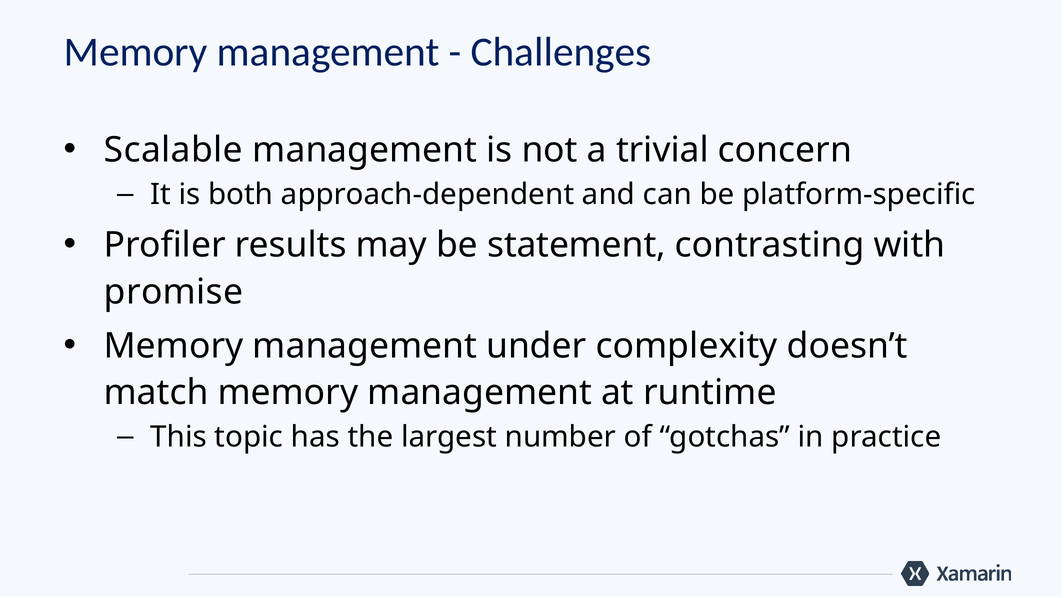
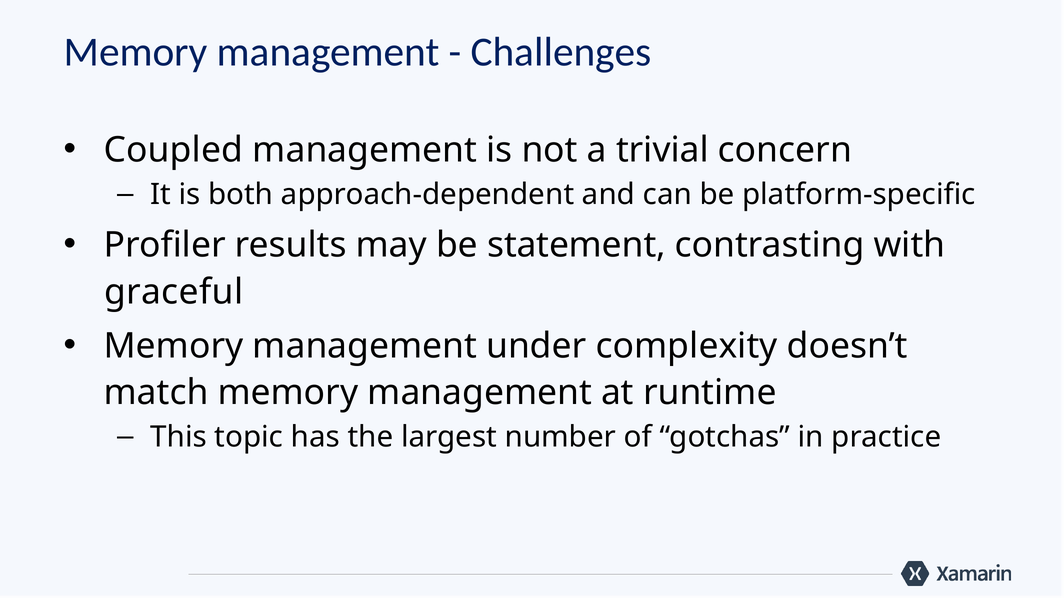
Scalable: Scalable -> Coupled (173, 150)
promise: promise -> graceful (174, 292)
